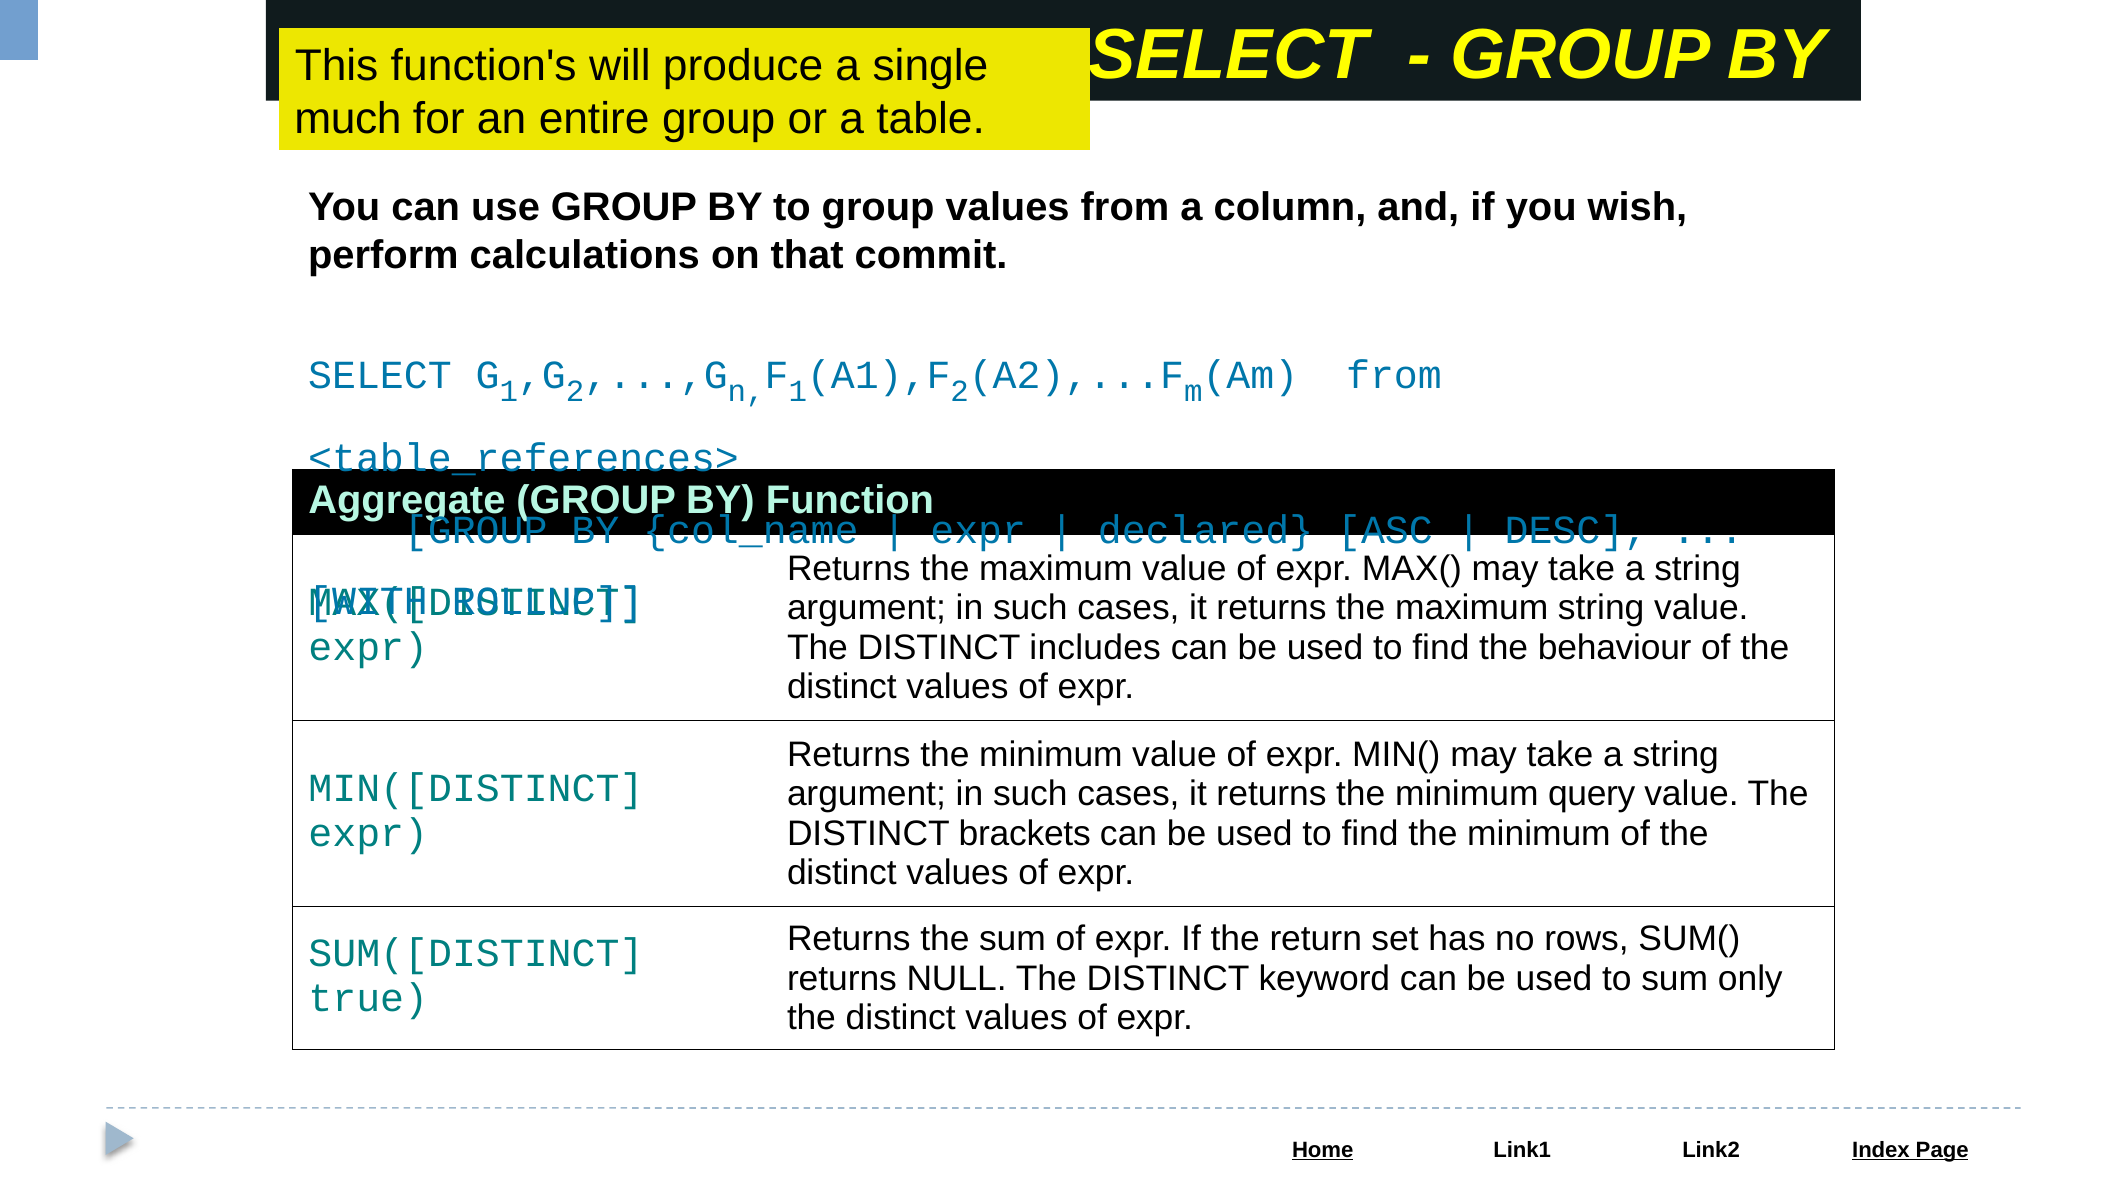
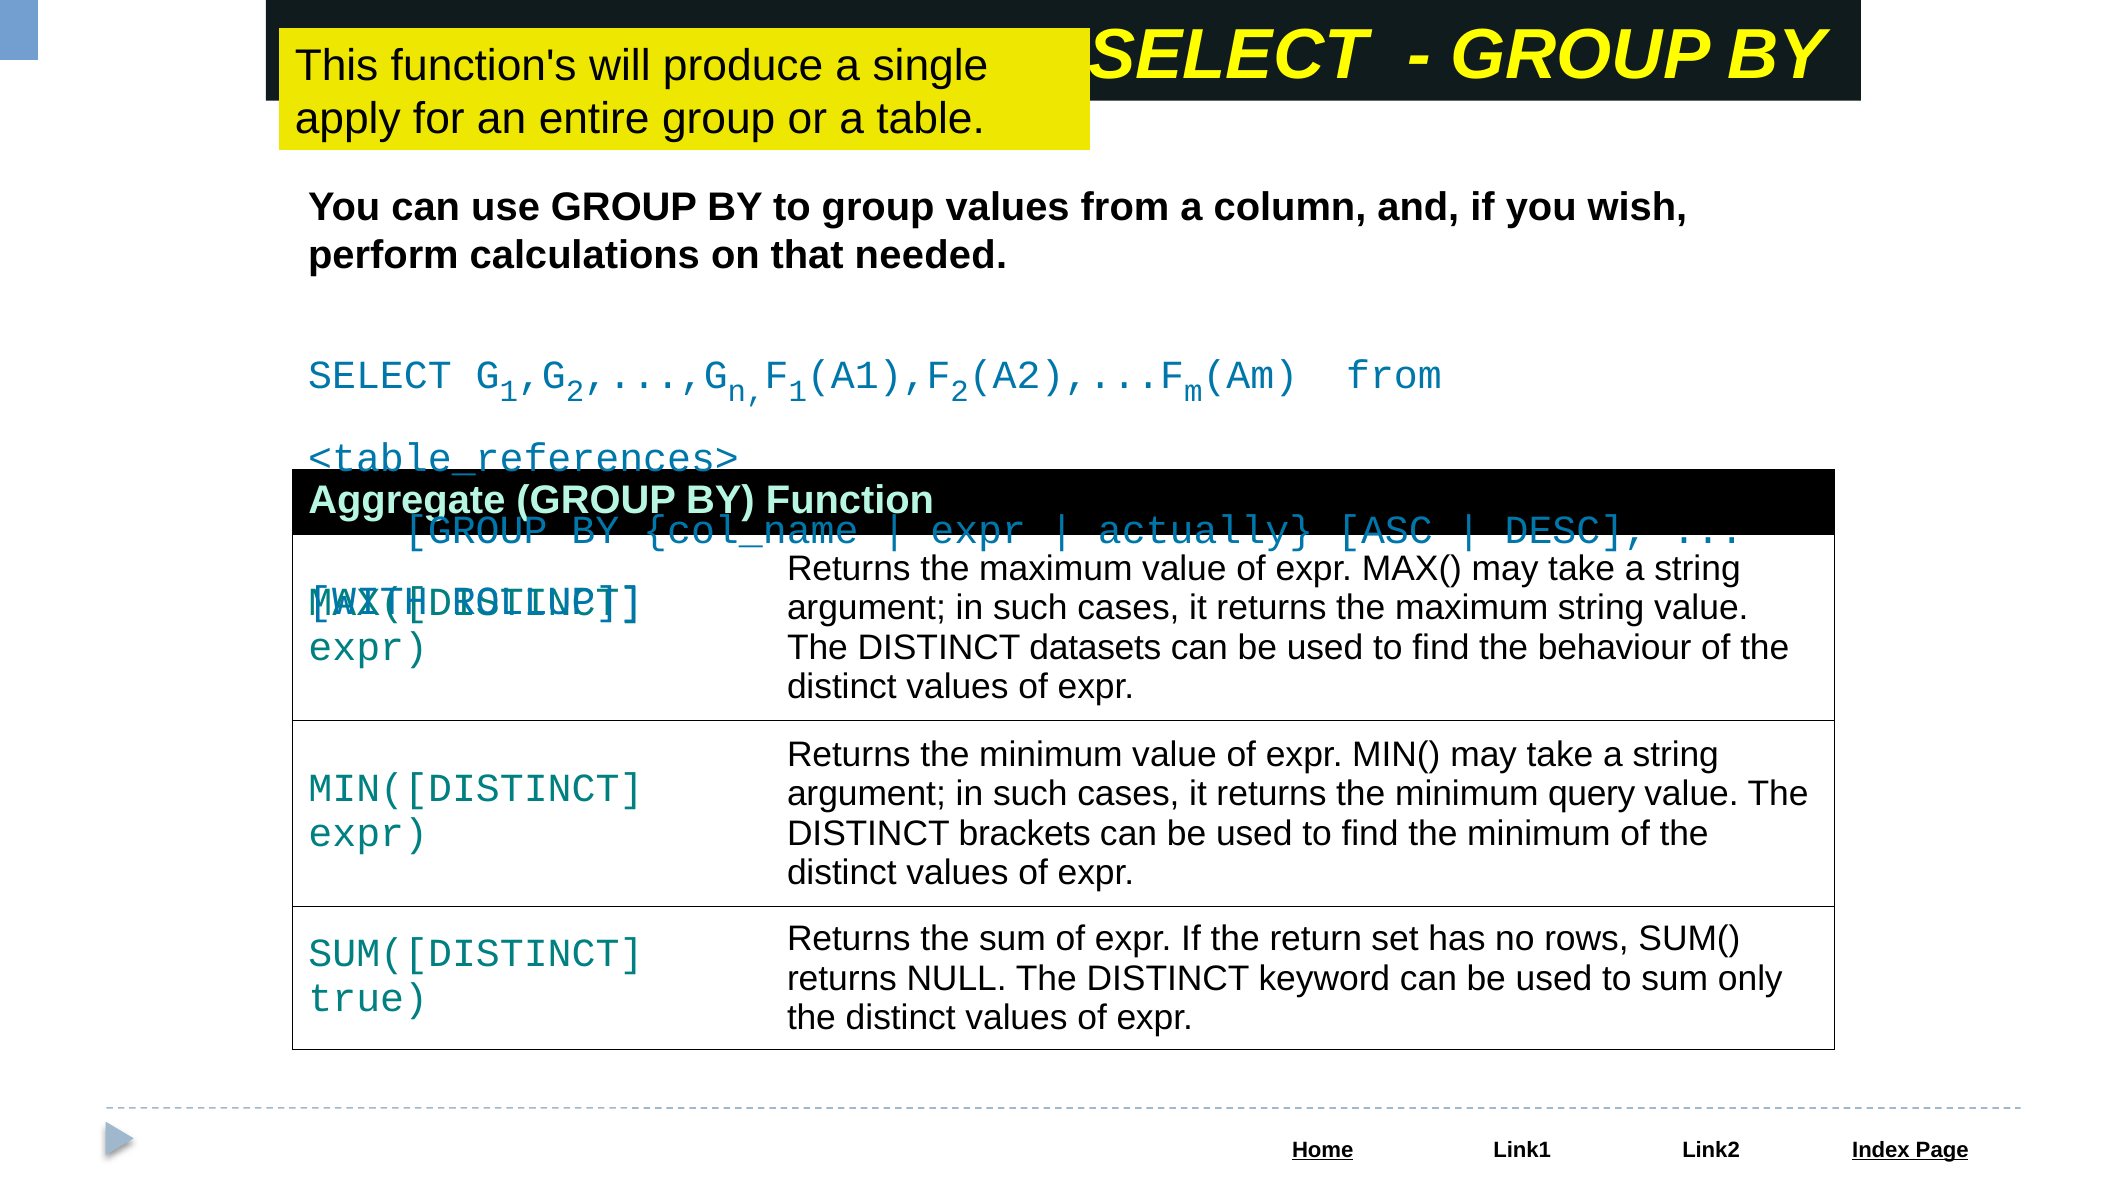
much: much -> apply (348, 119)
commit: commit -> needed (931, 255)
declared: declared -> actually (1206, 530)
includes: includes -> datasets (1095, 648)
